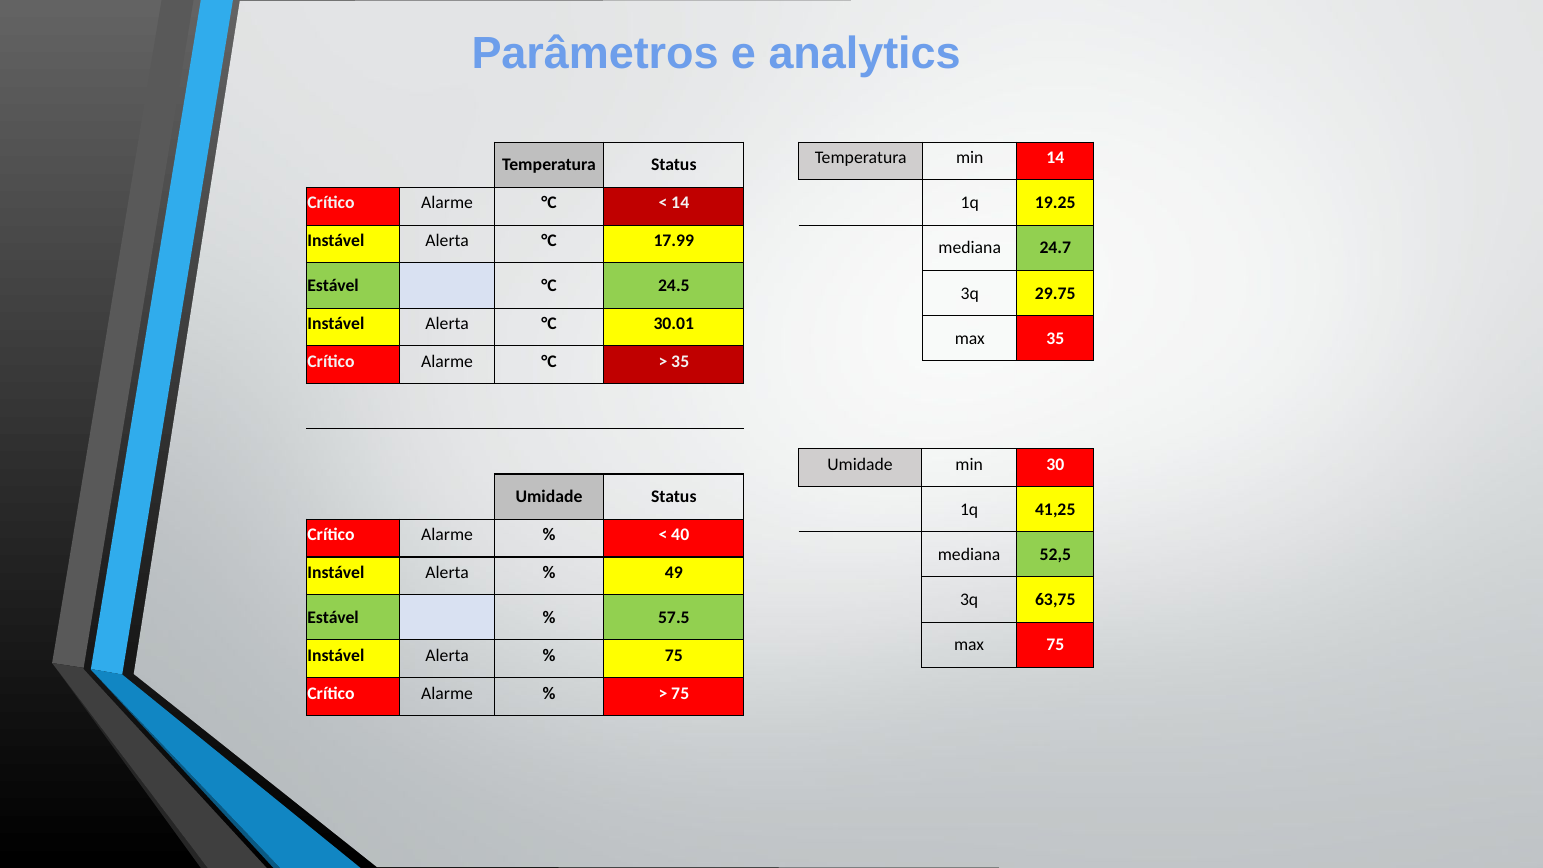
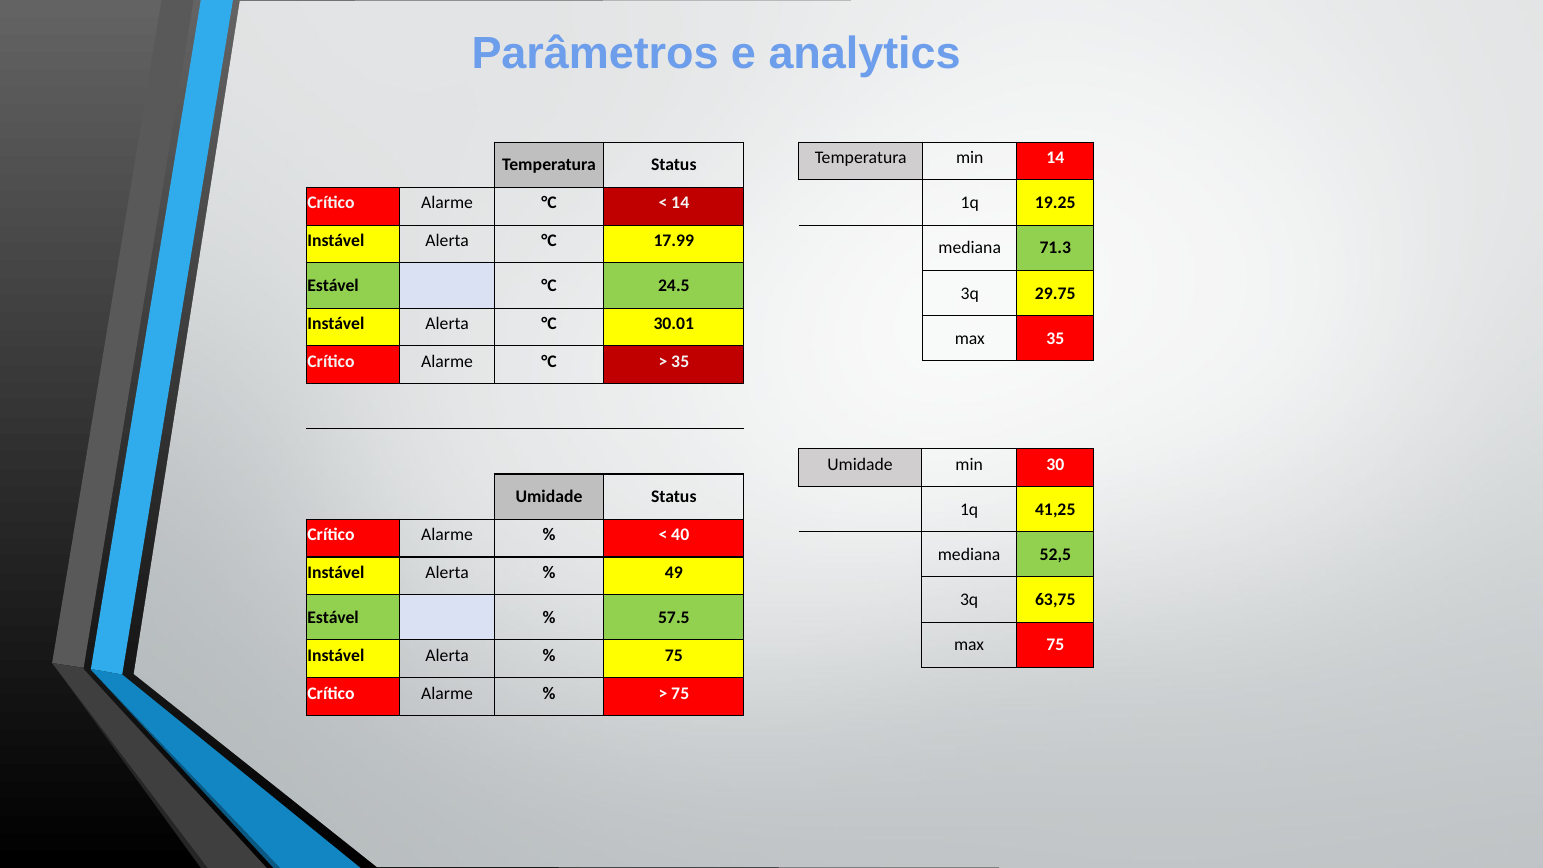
24.7: 24.7 -> 71.3 (1055, 248)
